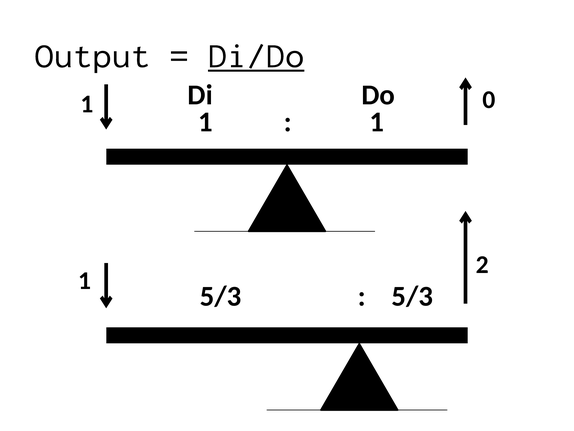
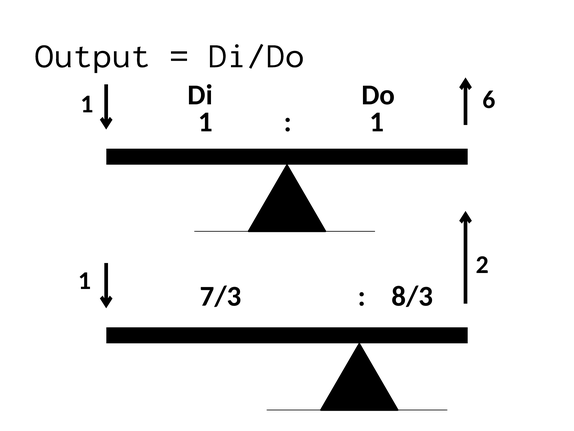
Di/Do underline: present -> none (256, 56)
0: 0 -> 6 (489, 100)
5/3: 5/3 -> 7/3 (221, 296)
5/3: 5/3 -> 8/3 (412, 296)
